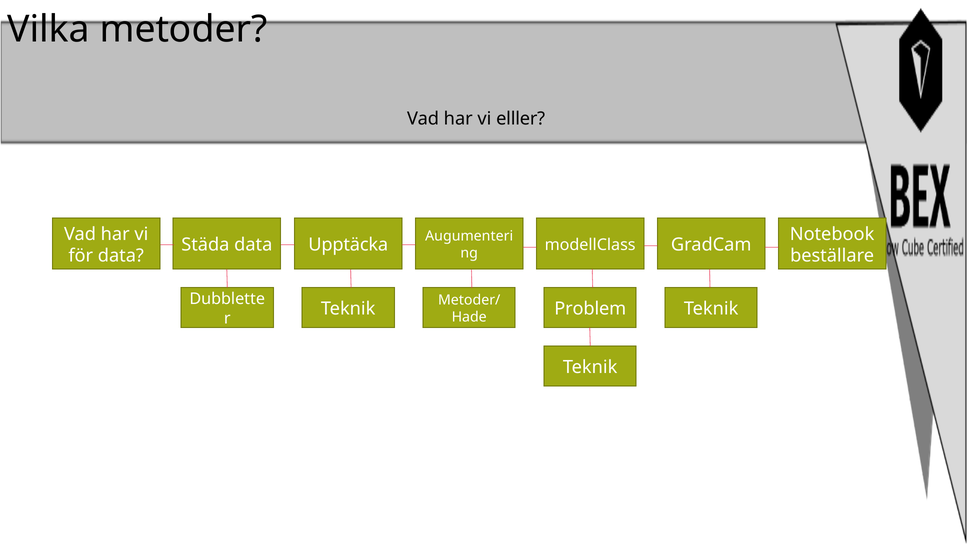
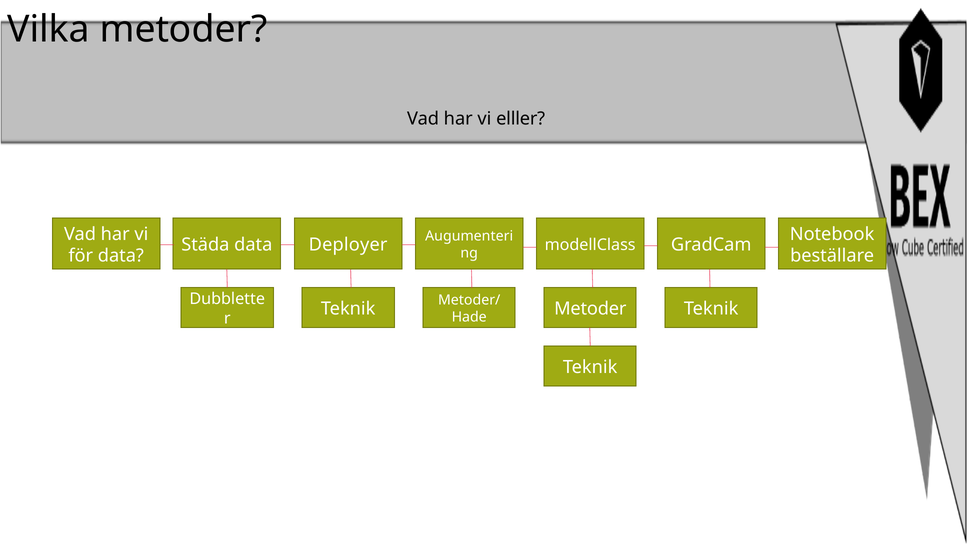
Upptäcka: Upptäcka -> Deployer (348, 245)
Problem: Problem -> Metoder (590, 309)
